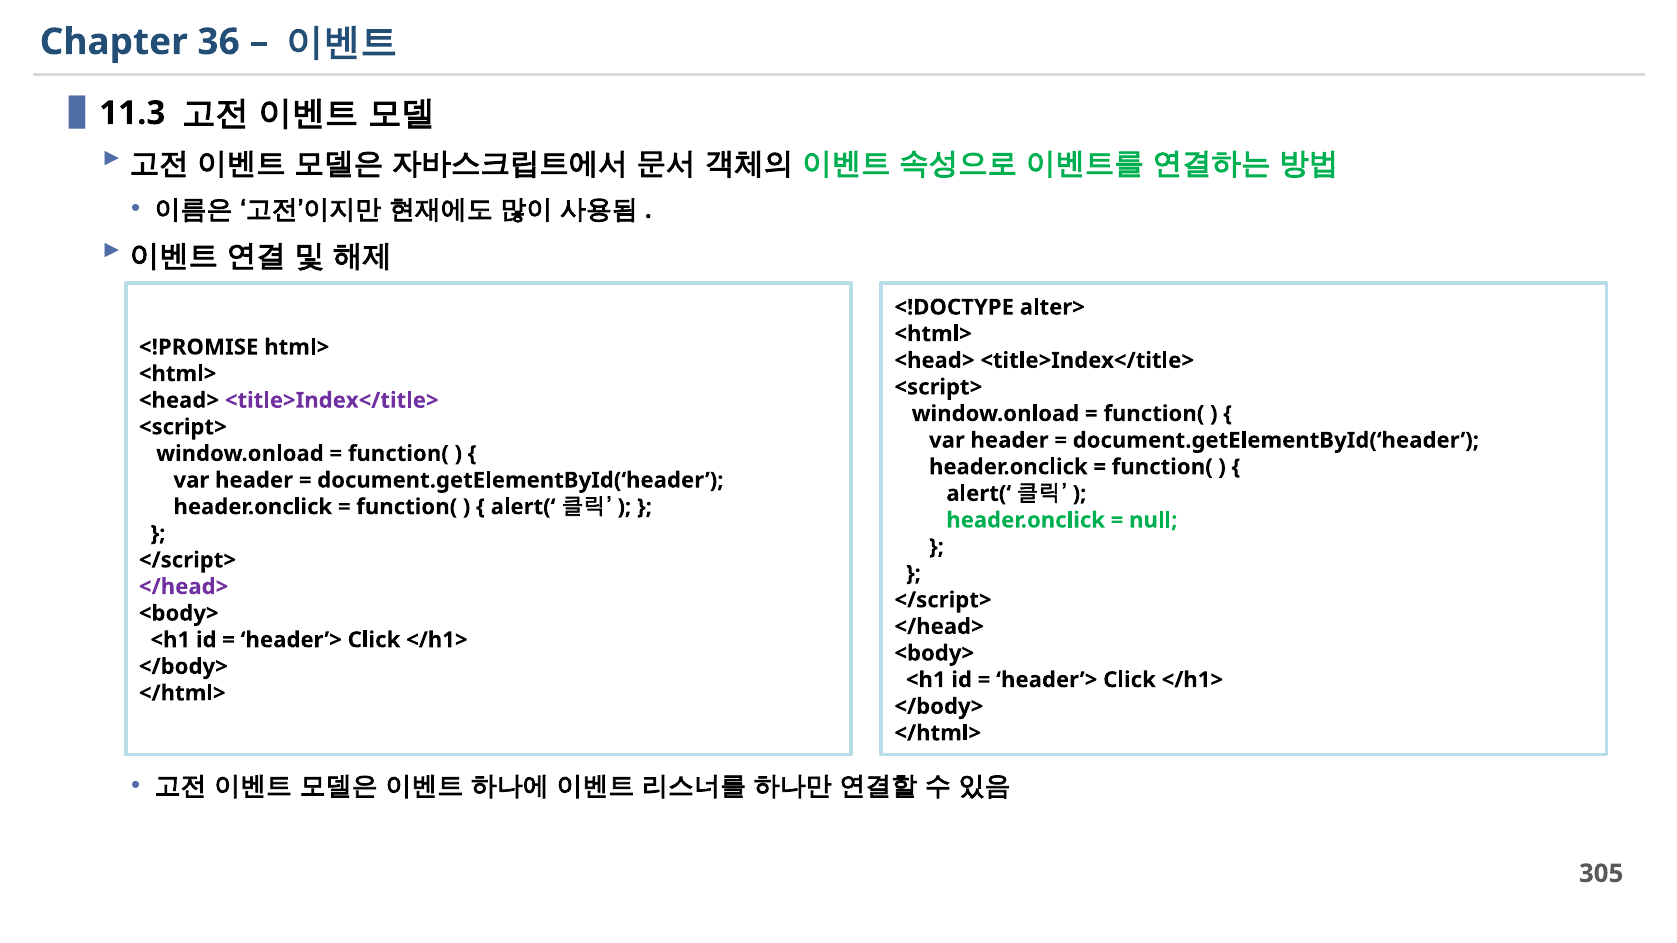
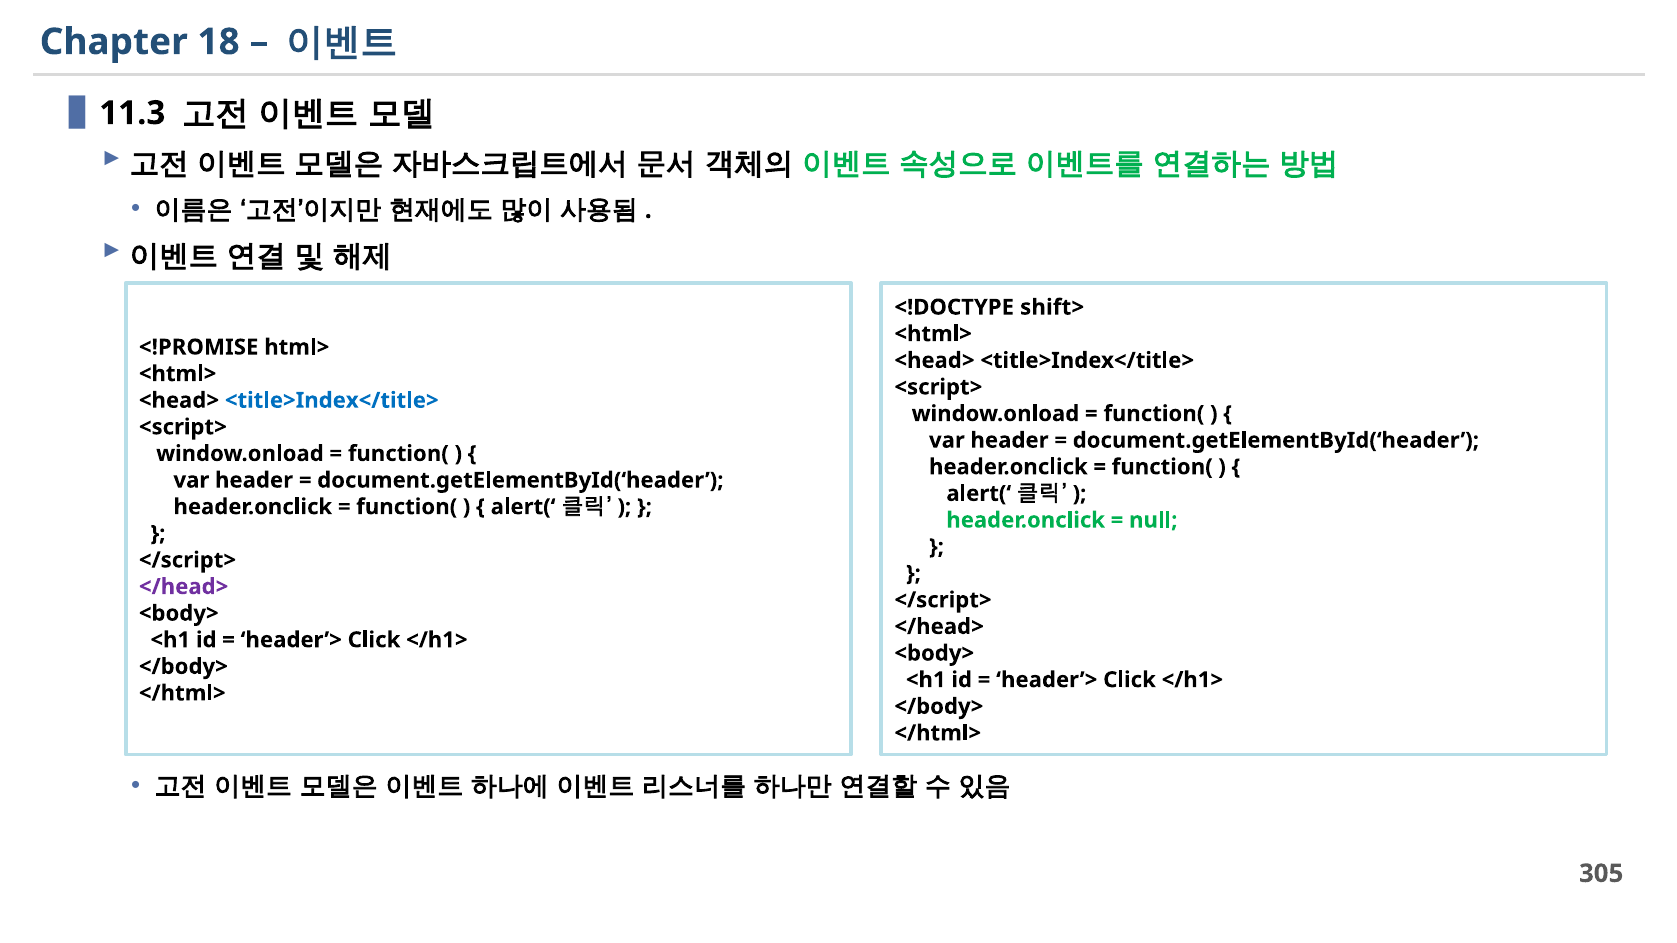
36: 36 -> 18 (219, 42)
alter>: alter> -> shift> (1052, 307)
<title>Index</title> colour: purple -> blue (332, 400)
